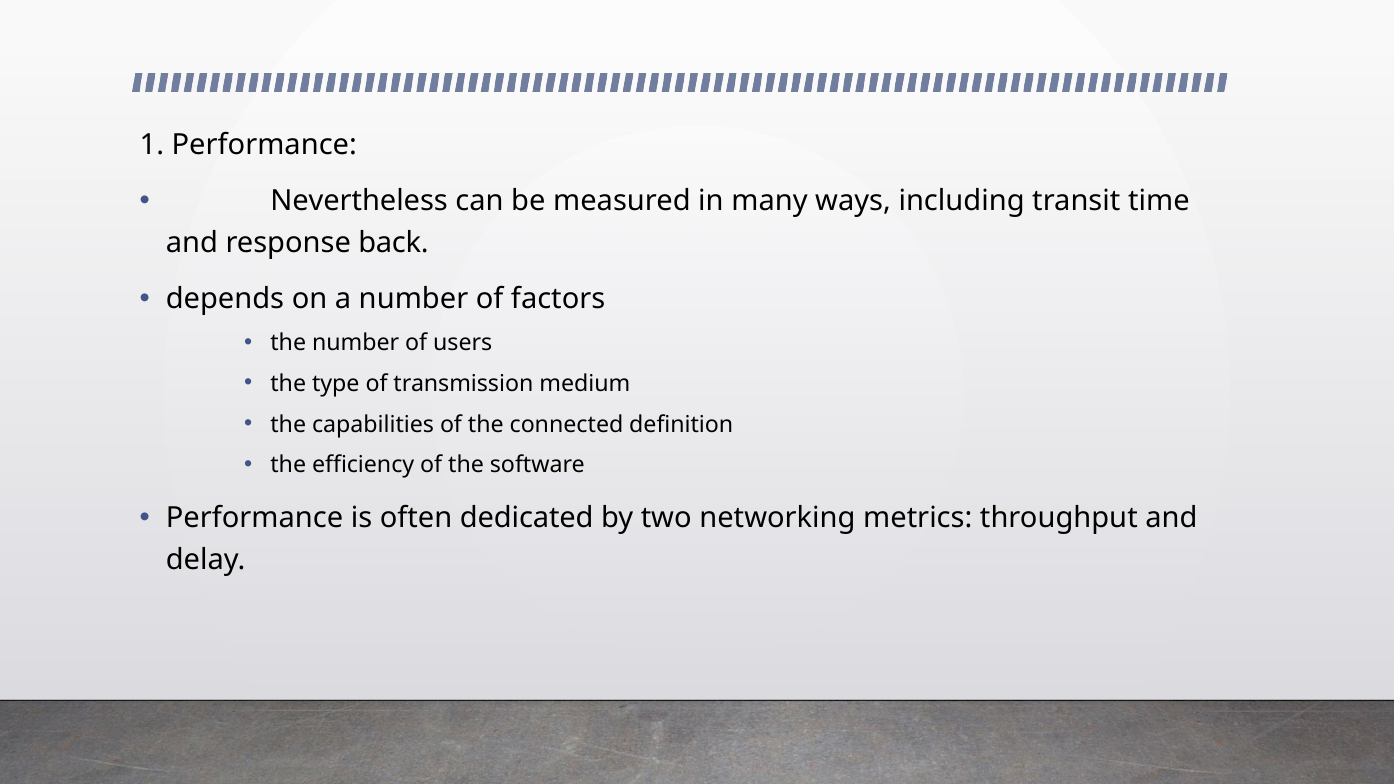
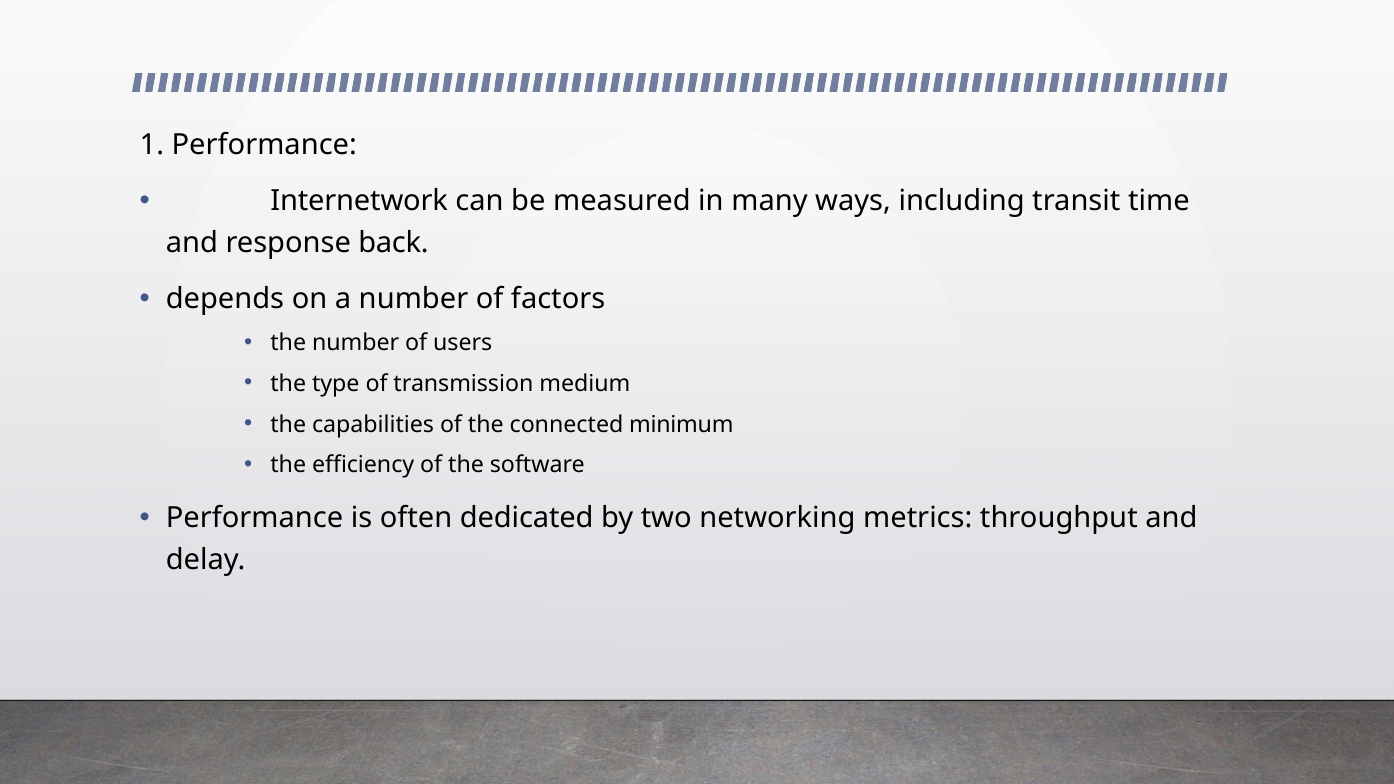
Nevertheless: Nevertheless -> Internetwork (359, 201)
definition: definition -> minimum (681, 424)
